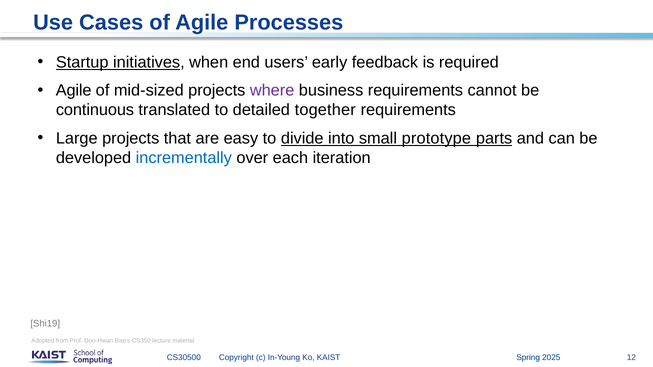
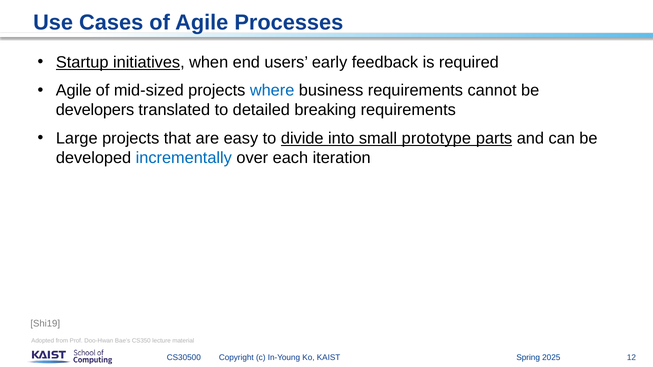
where colour: purple -> blue (272, 91)
continuous: continuous -> developers (95, 110)
together: together -> breaking (325, 110)
